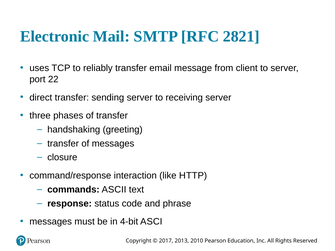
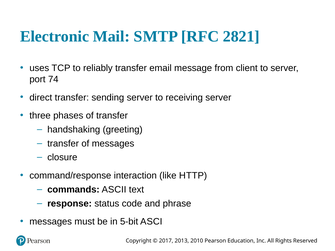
22: 22 -> 74 (53, 79)
4-bit: 4-bit -> 5-bit (129, 222)
